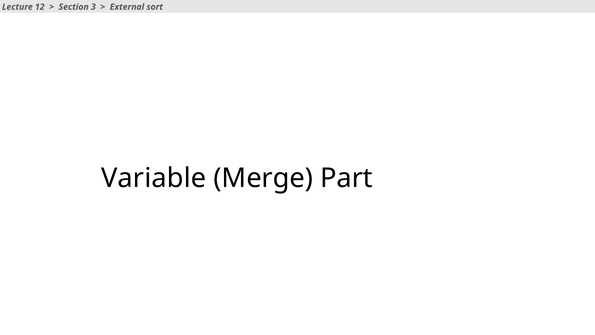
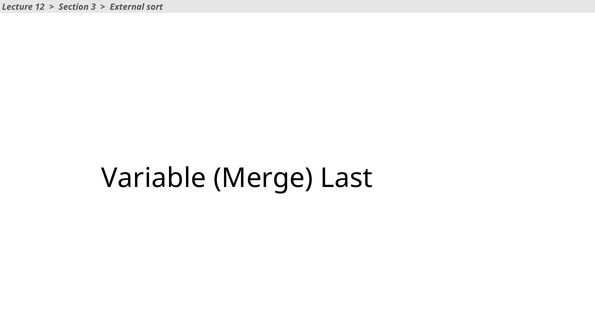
Part: Part -> Last (346, 178)
